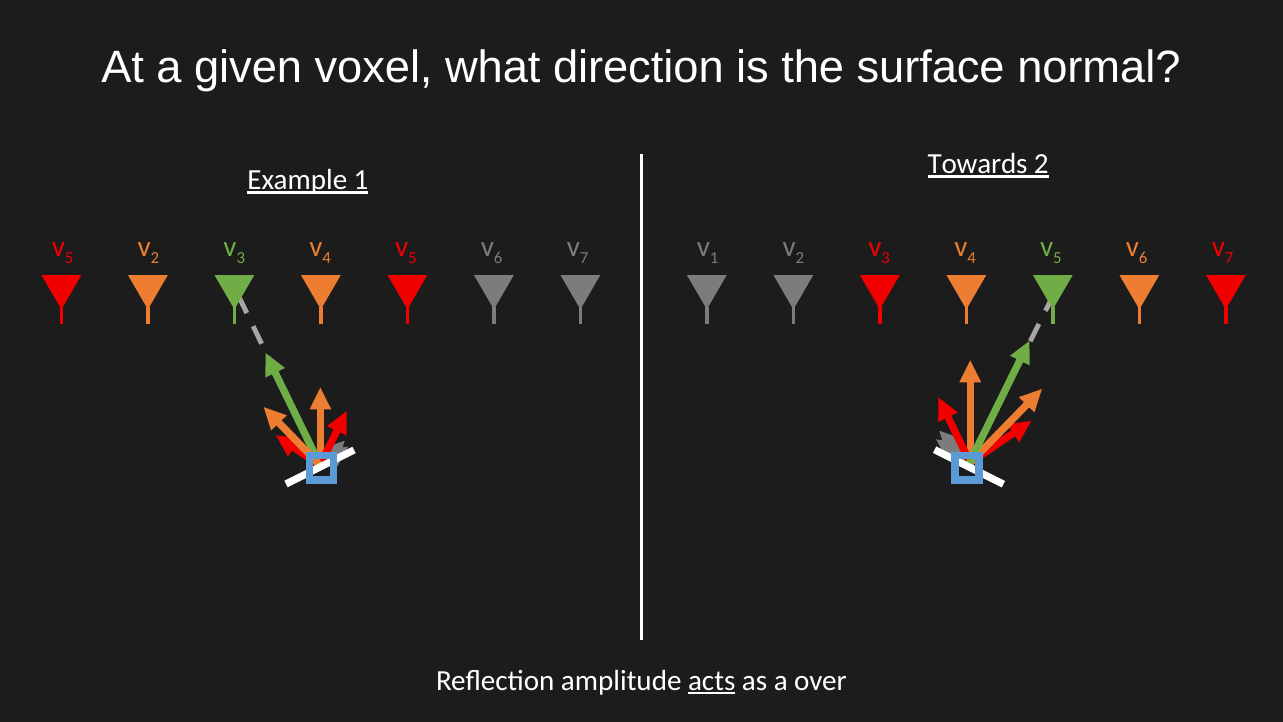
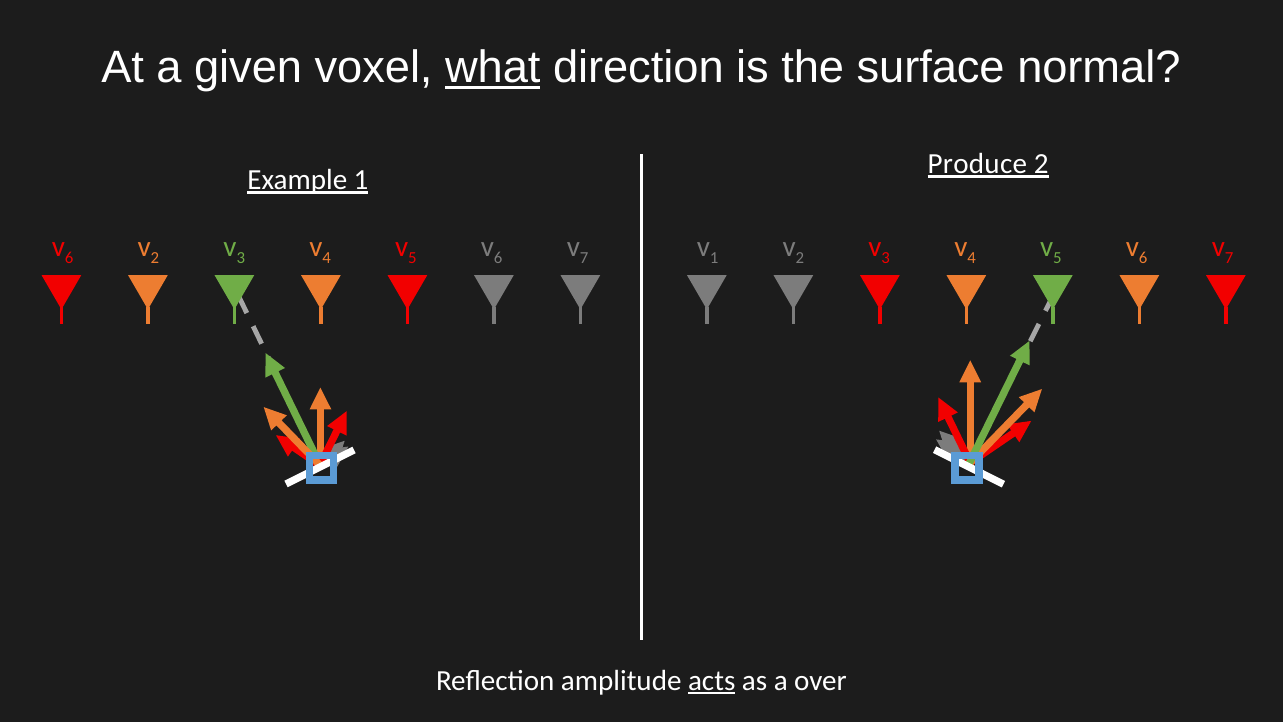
what underline: none -> present (493, 68)
Towards: Towards -> Produce (977, 163)
5: 5 -> 6 (69, 258)
